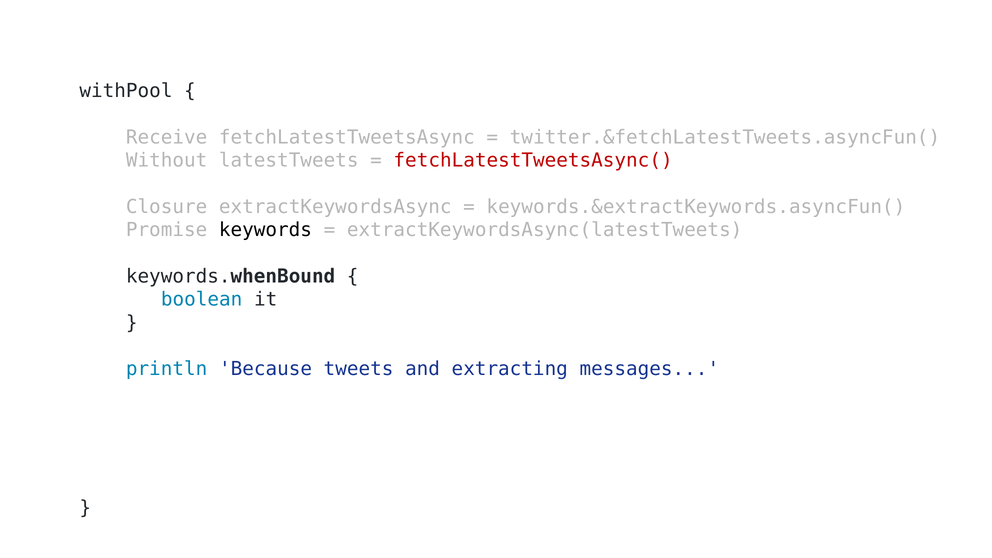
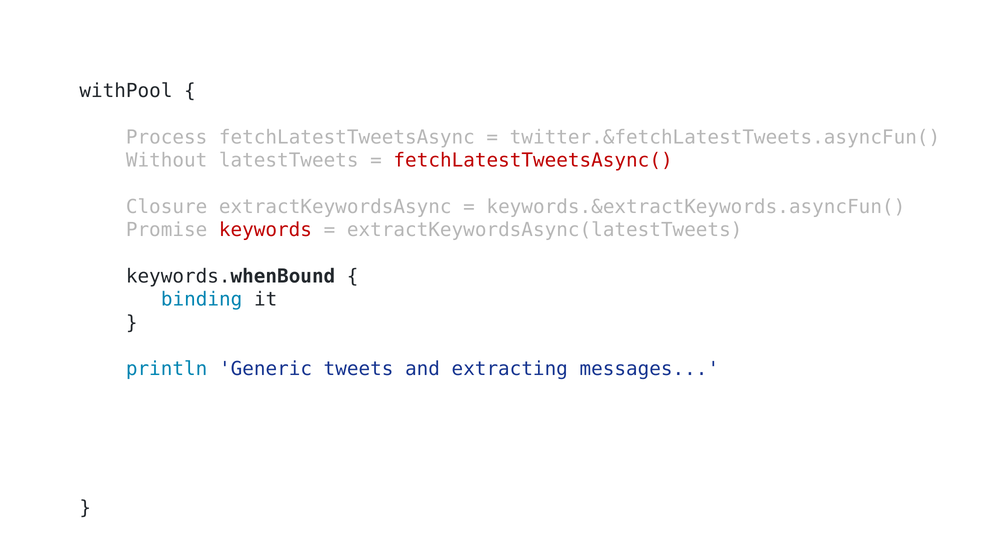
Receive: Receive -> Process (167, 137)
keywords colour: black -> red (265, 230)
boolean: boolean -> binding (202, 300)
Because: Because -> Generic (266, 369)
